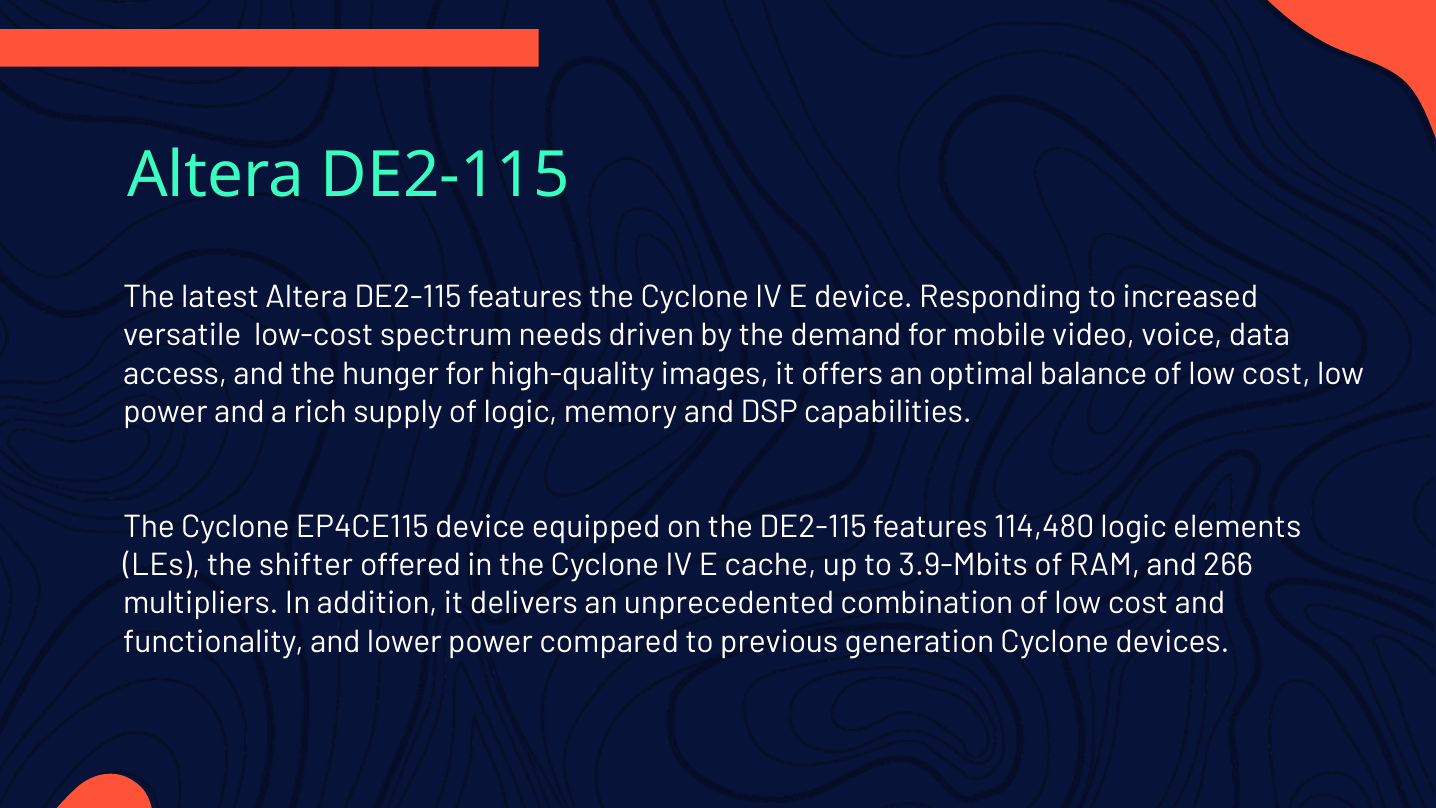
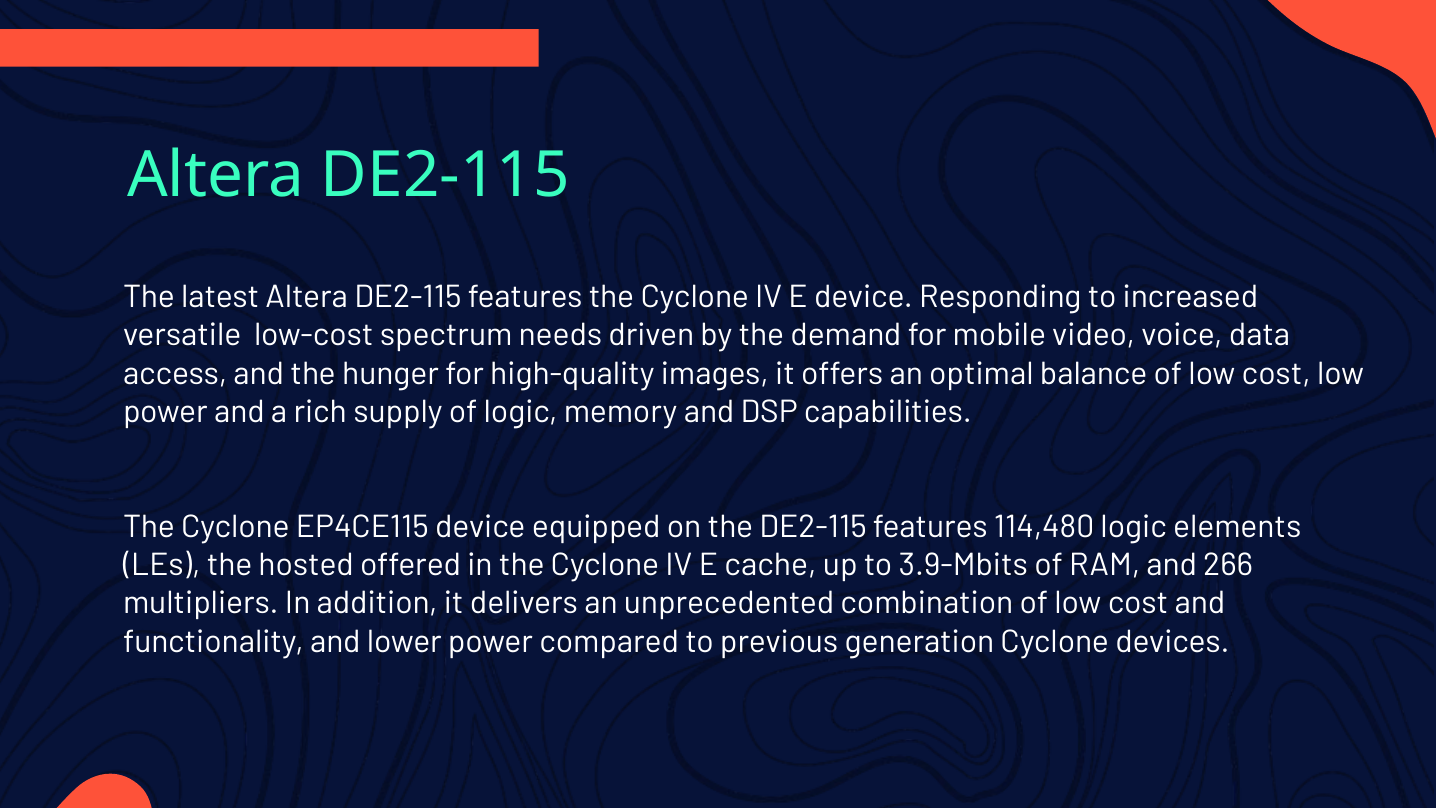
shifter: shifter -> hosted (306, 565)
